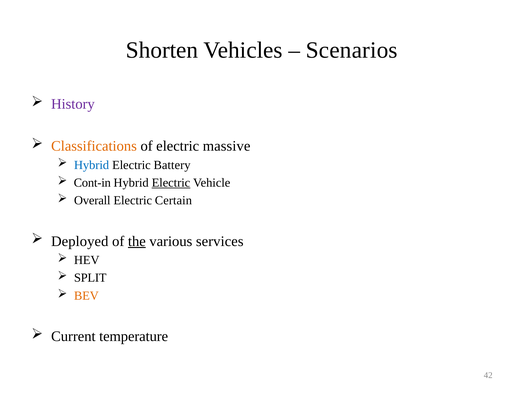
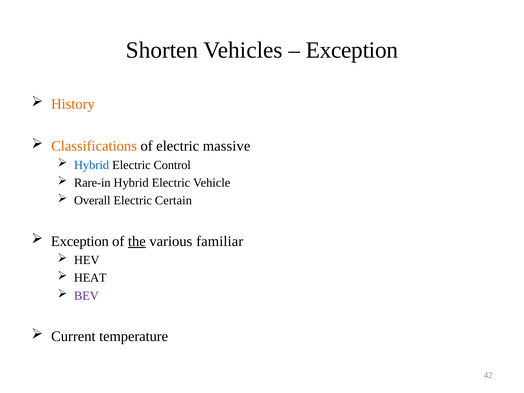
Scenarios: Scenarios -> Exception (352, 50)
History colour: purple -> orange (73, 104)
Battery: Battery -> Control (172, 165)
Cont-in: Cont-in -> Rare-in (92, 183)
Electric underline: present -> none (171, 183)
Deployed: Deployed -> Exception (80, 241)
services: services -> familiar (220, 241)
SPLIT: SPLIT -> HEAT (90, 278)
BEV colour: orange -> purple (86, 296)
